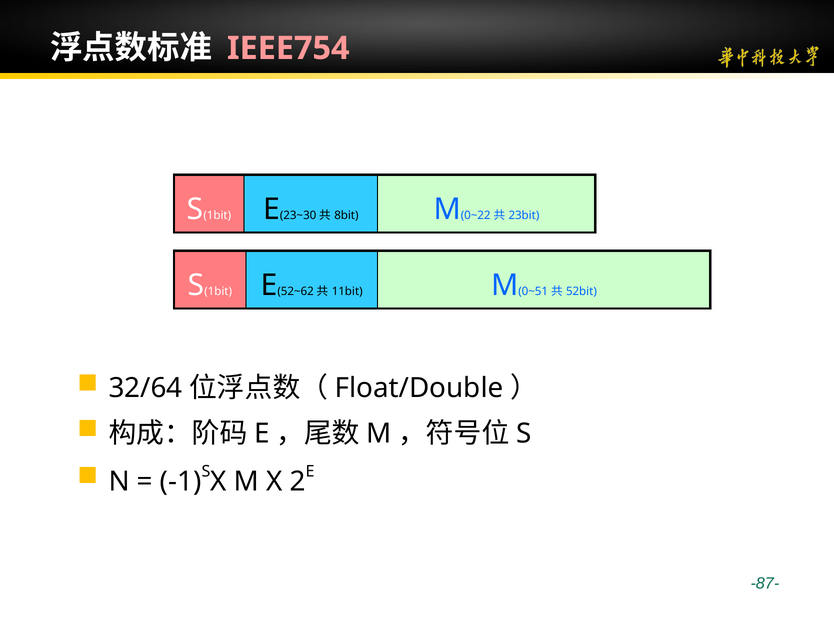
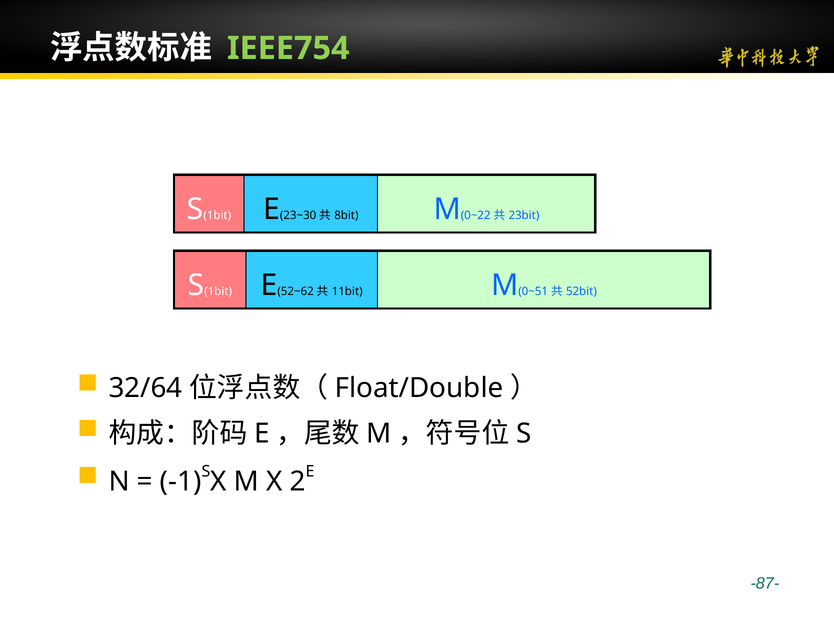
IEEE754 colour: pink -> light green (288, 48)
